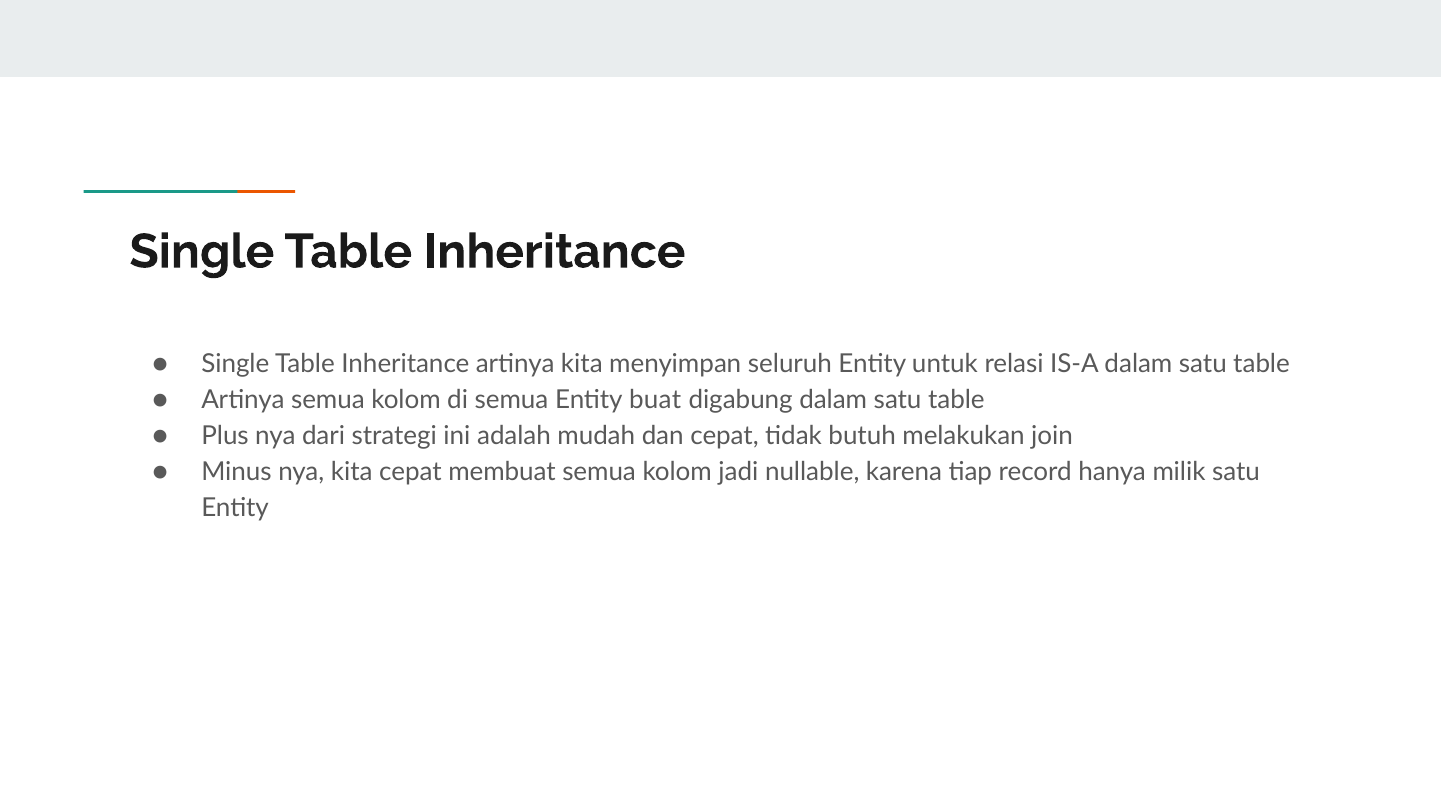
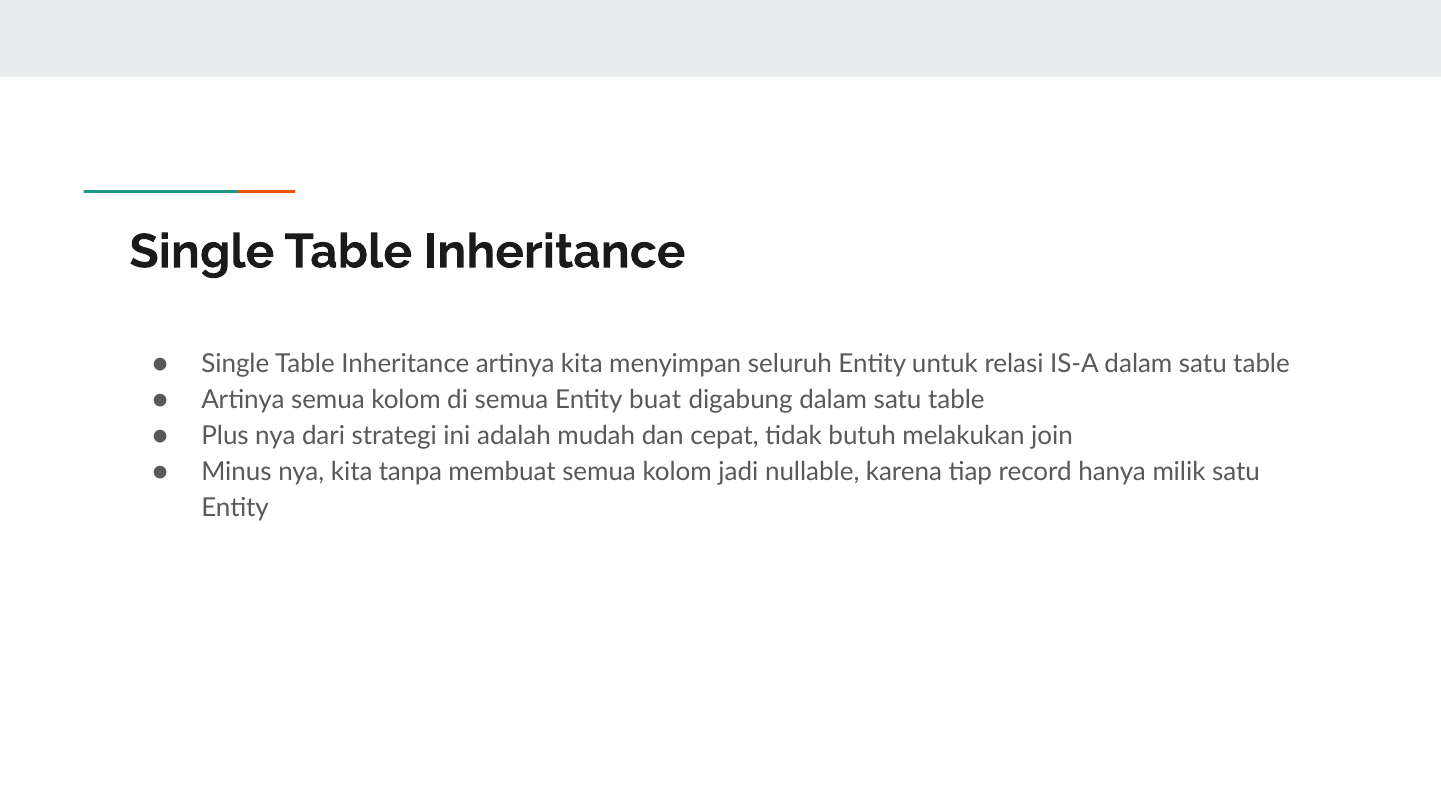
kita cepat: cepat -> tanpa (410, 471)
